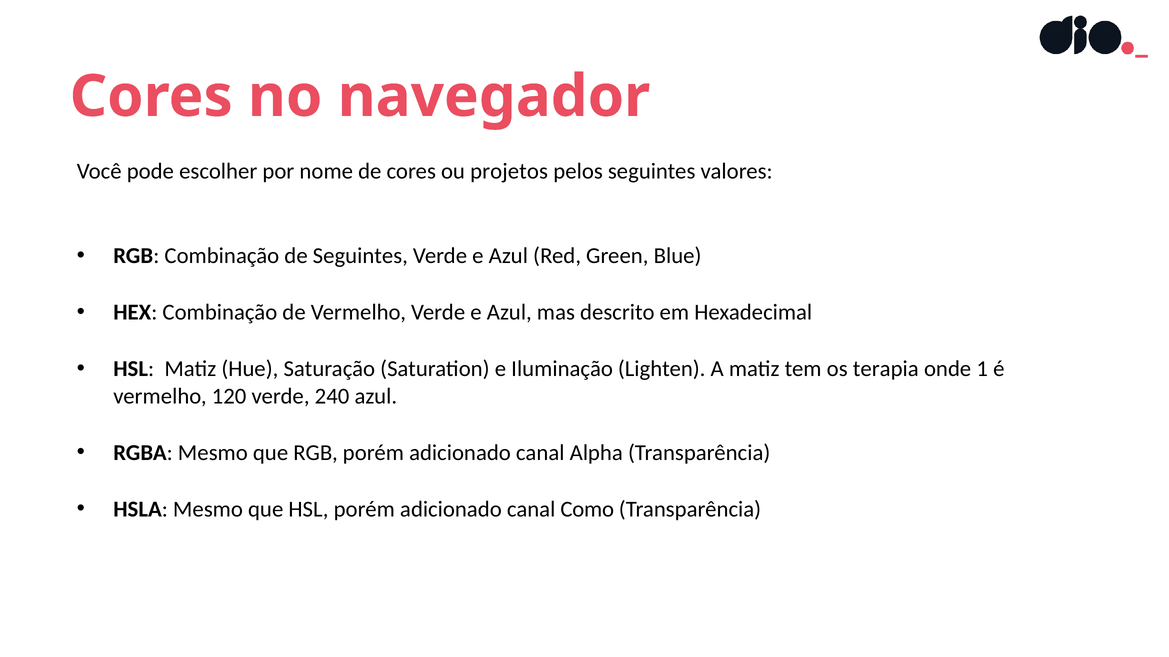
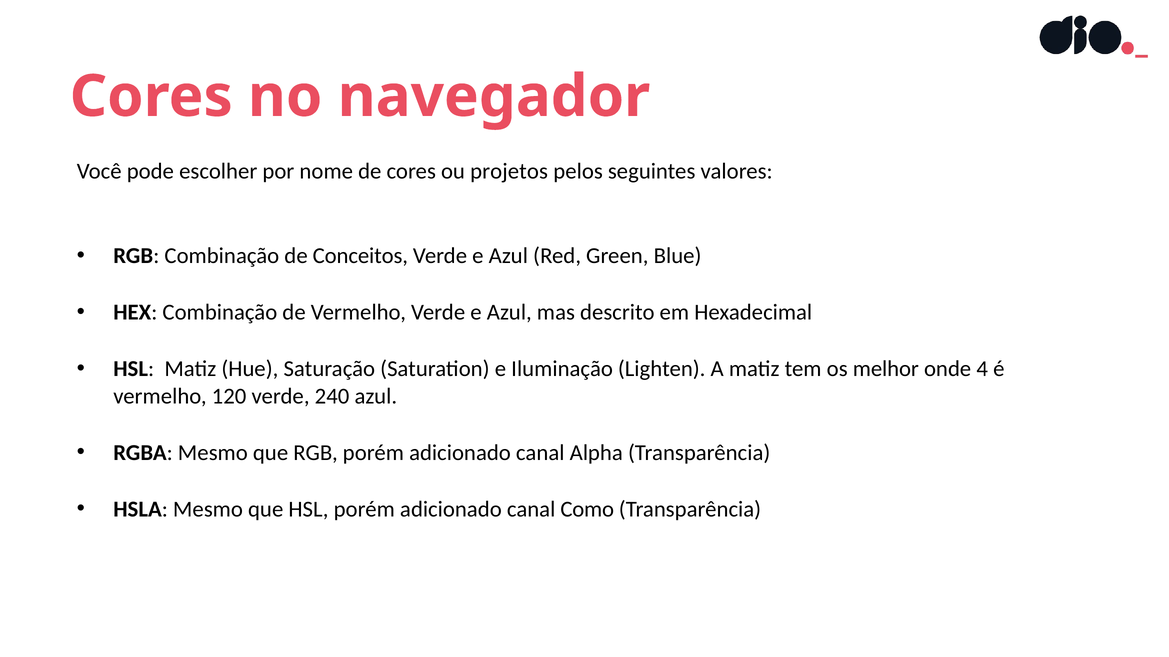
de Seguintes: Seguintes -> Conceitos (360, 256)
terapia: terapia -> melhor (886, 369)
1: 1 -> 4 (982, 369)
